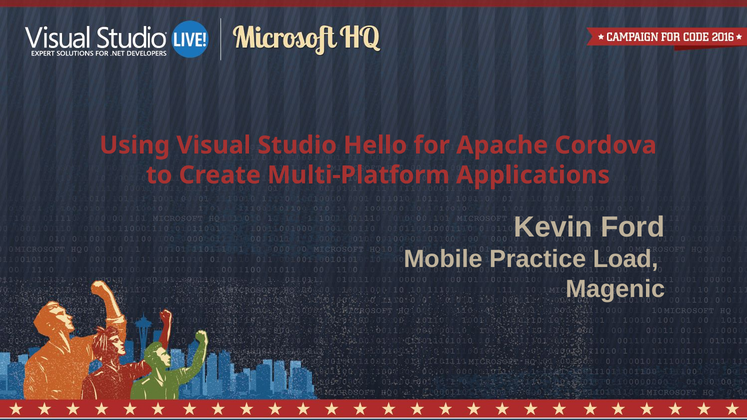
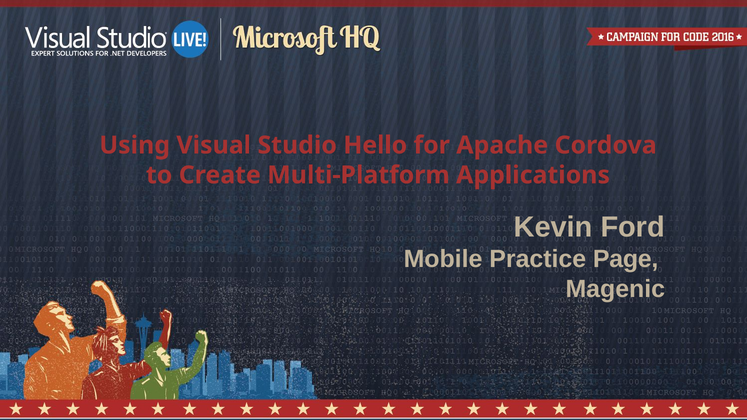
Load: Load -> Page (626, 259)
